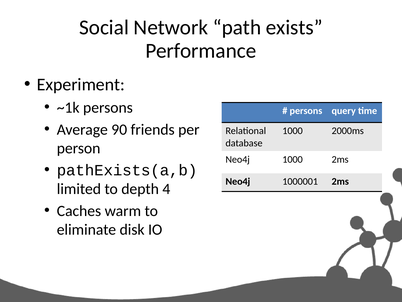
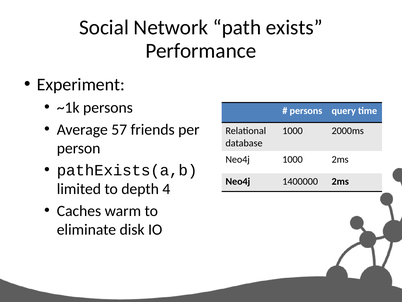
90: 90 -> 57 (119, 129)
1000001: 1000001 -> 1400000 (300, 181)
